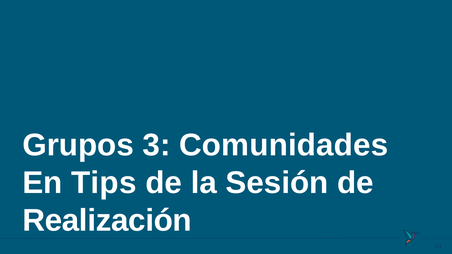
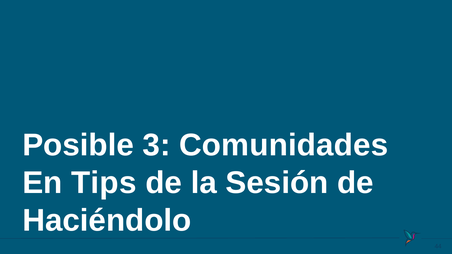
Grupos: Grupos -> Posible (78, 145)
Realización: Realización -> Haciéndolo (107, 221)
